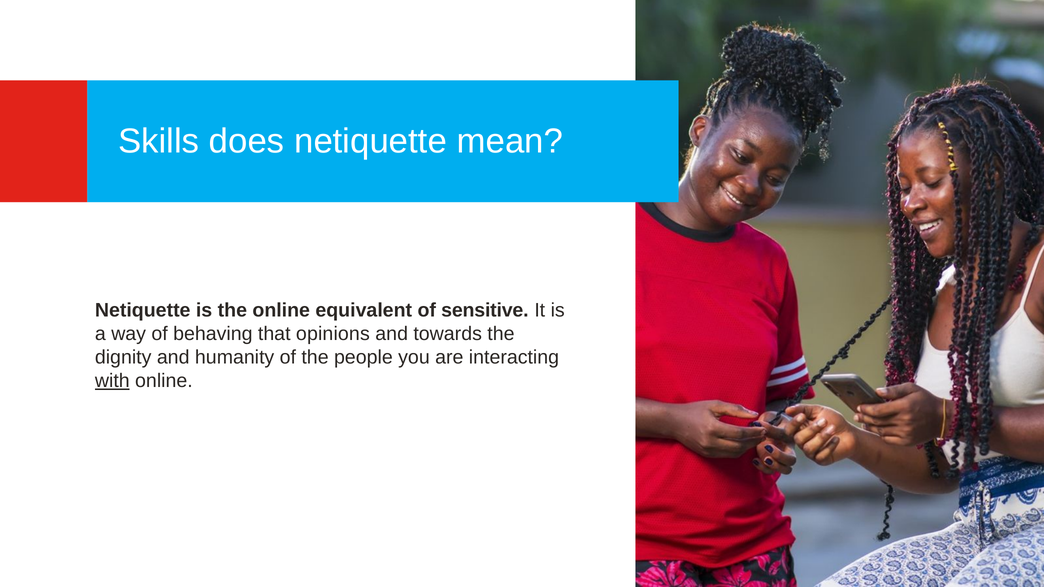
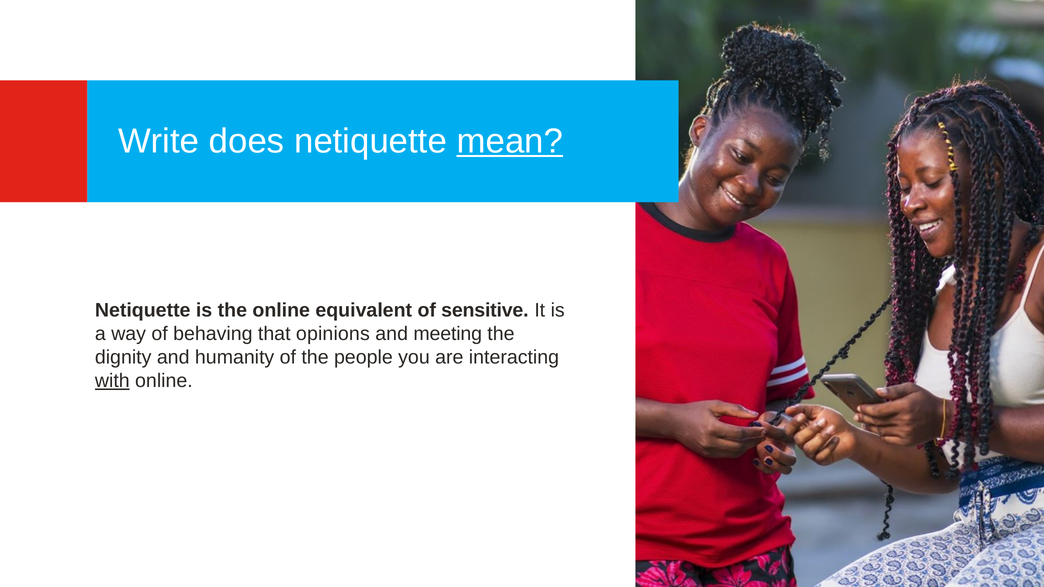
Skills: Skills -> Write (159, 141)
mean underline: none -> present (510, 141)
towards: towards -> meeting (448, 334)
